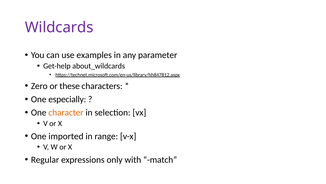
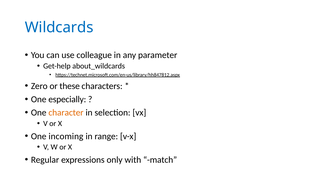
Wildcards colour: purple -> blue (59, 27)
examples: examples -> colleague (94, 55)
imported: imported -> incoming (66, 136)
